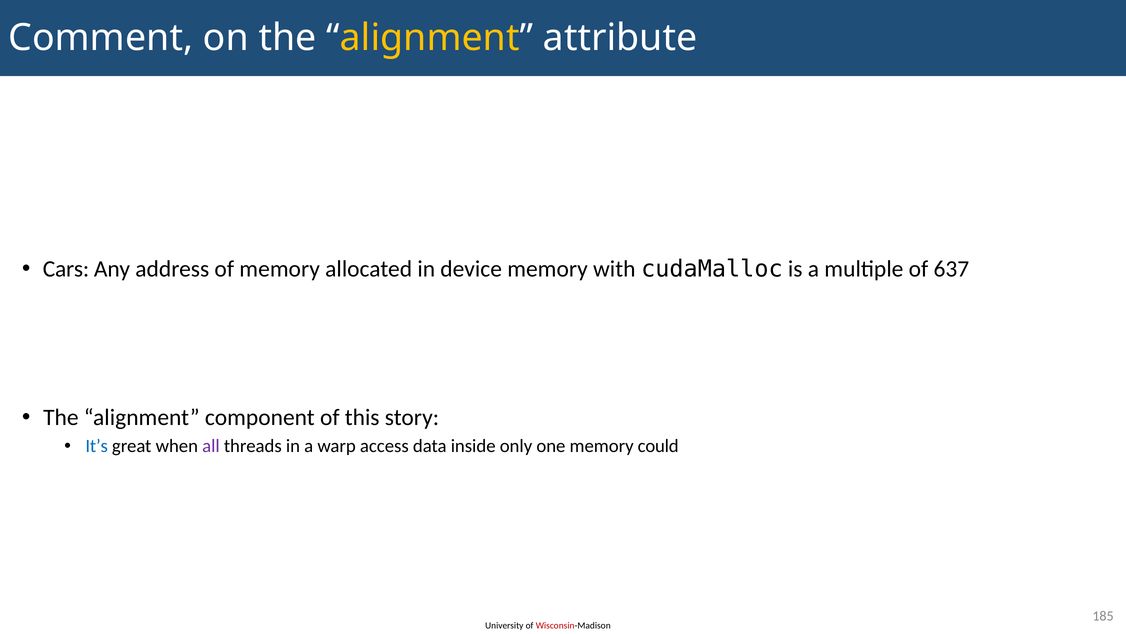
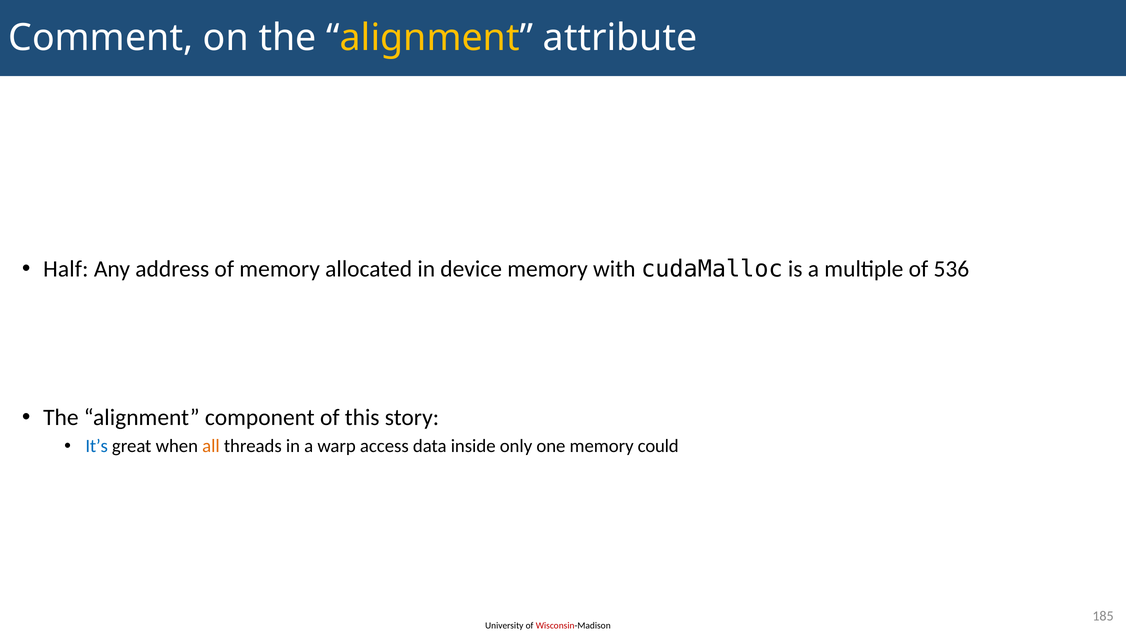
Cars: Cars -> Half (66, 269)
637: 637 -> 536 (951, 269)
all colour: purple -> orange (211, 446)
